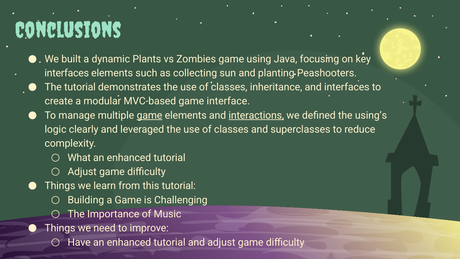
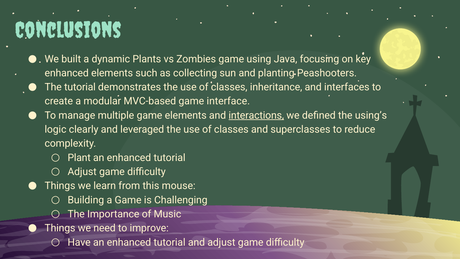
interfaces: interfaces -> enhanced (67, 73)
game underline: present -> none (150, 115)
What: What -> Plant (79, 158)
this tutorial: tutorial -> mouse (179, 186)
